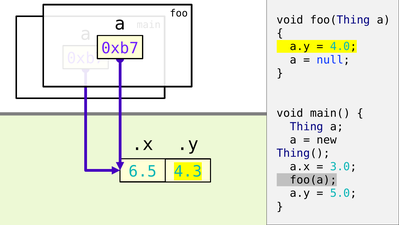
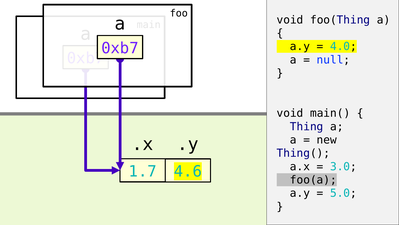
6.5: 6.5 -> 1.7 (143, 171)
4.3: 4.3 -> 4.6 (188, 171)
